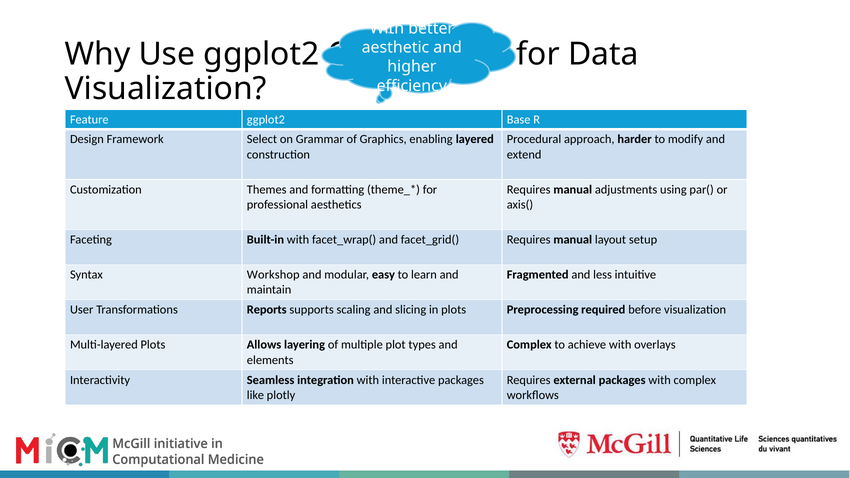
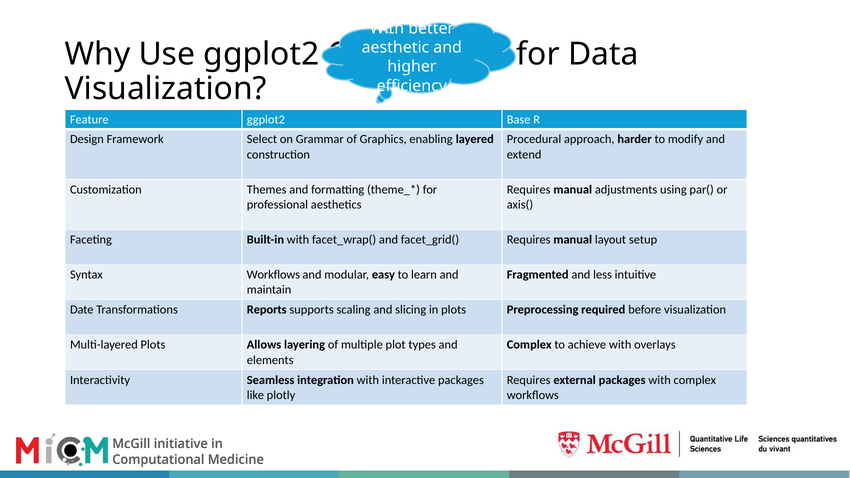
Syntax Workshop: Workshop -> Workflows (273, 275)
User: User -> Date (82, 310)
